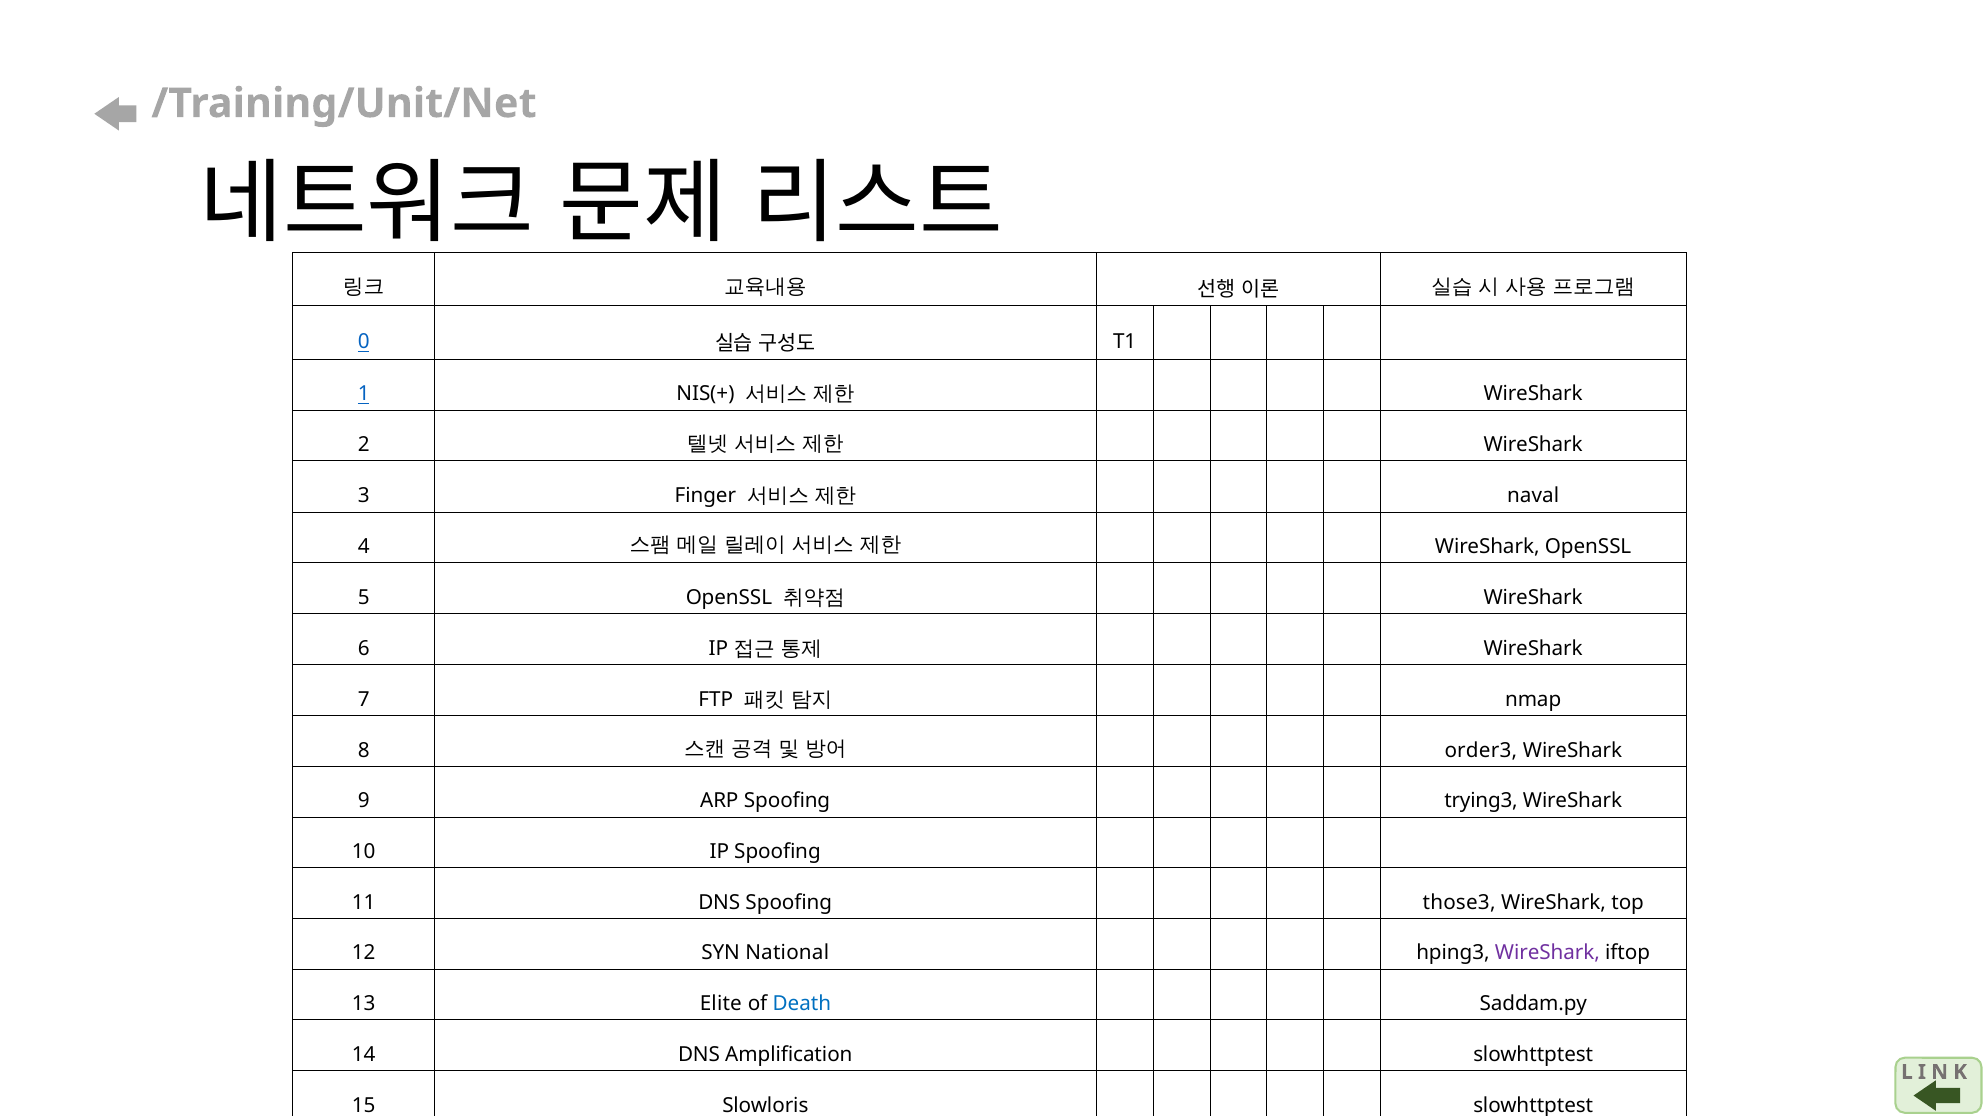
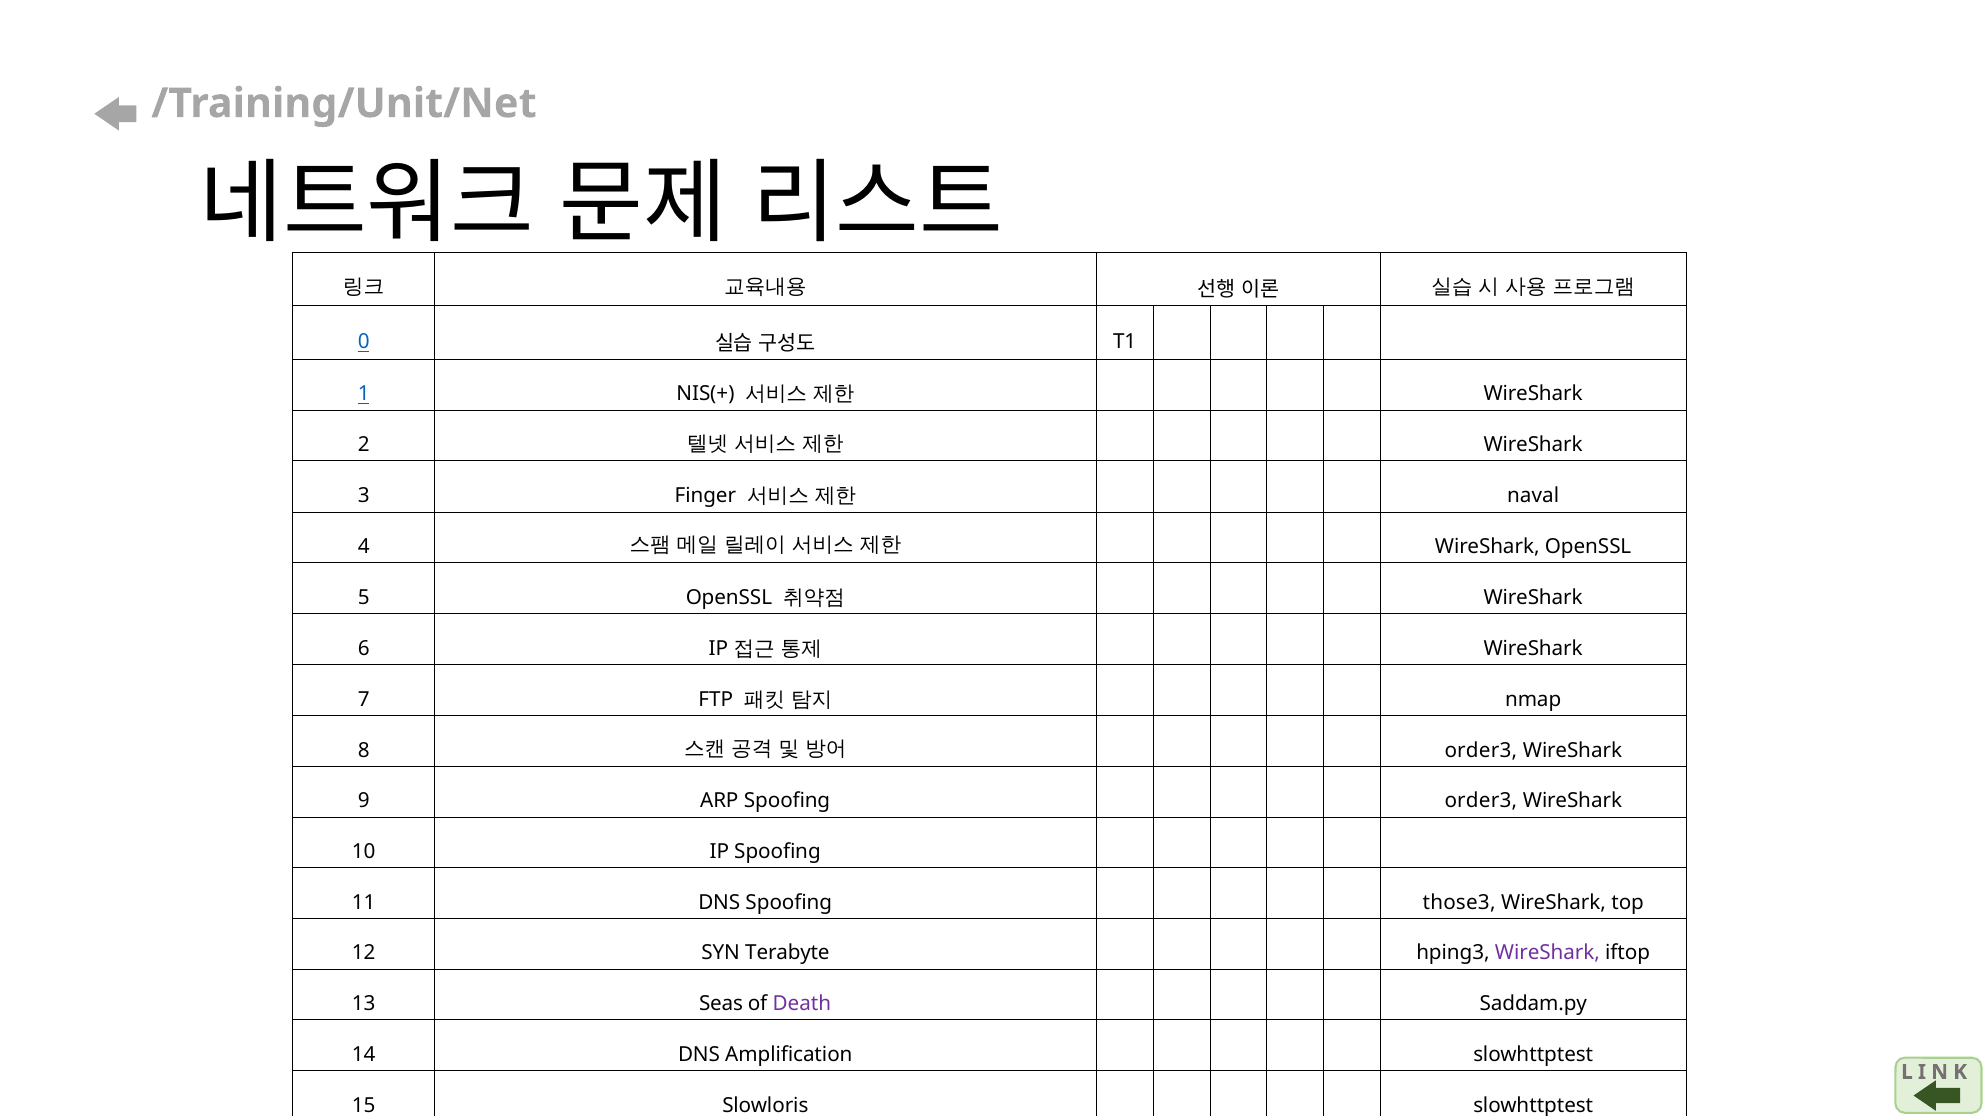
Spoofing trying3: trying3 -> order3 (1481, 801)
National: National -> Terabyte (787, 953)
Elite: Elite -> Seas (721, 1004)
Death colour: blue -> purple (802, 1004)
